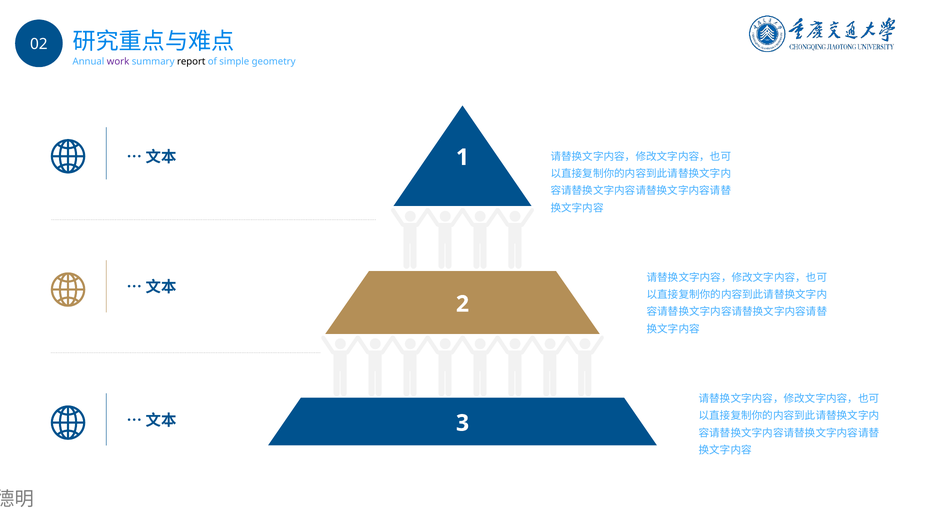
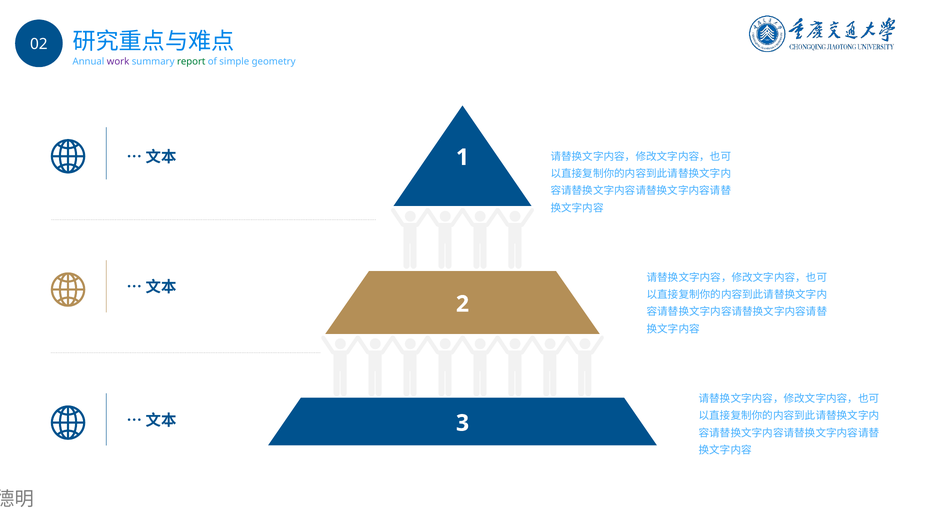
report colour: black -> green (191, 61)
